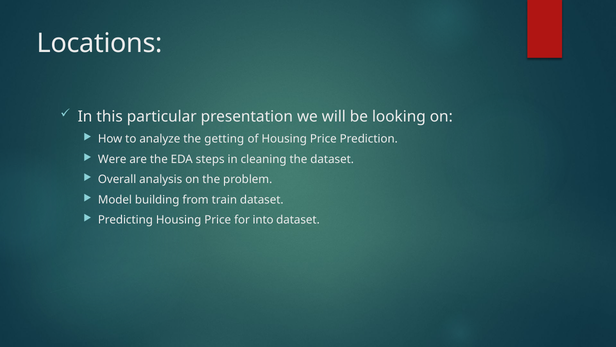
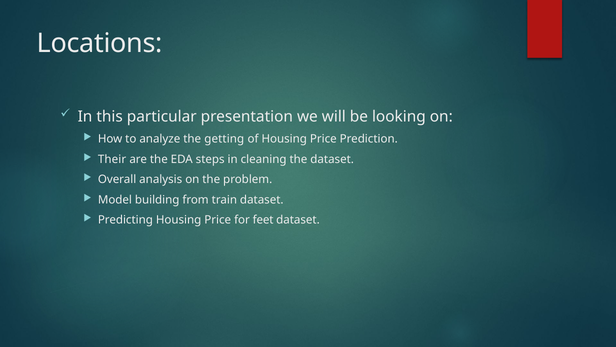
Were: Were -> Their (112, 159)
into: into -> feet (263, 220)
